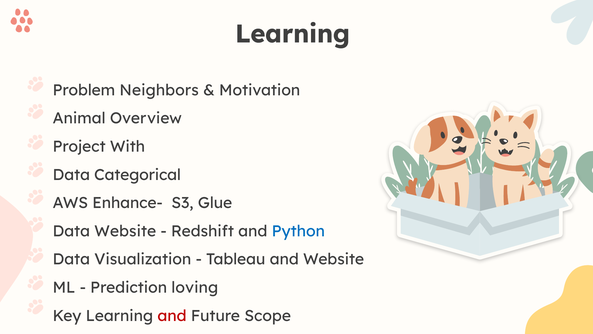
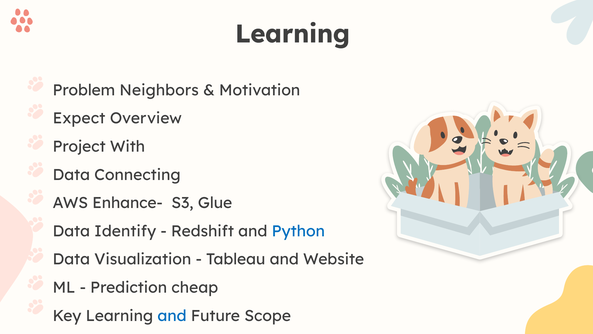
Animal: Animal -> Expect (79, 118)
Categorical: Categorical -> Connecting (137, 175)
Data Website: Website -> Identify (125, 231)
loving: loving -> cheap (195, 287)
and colour: red -> blue (172, 315)
